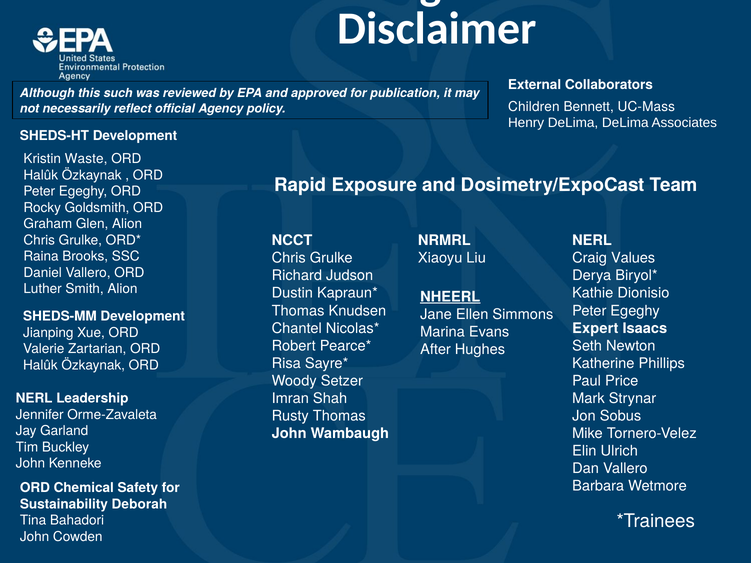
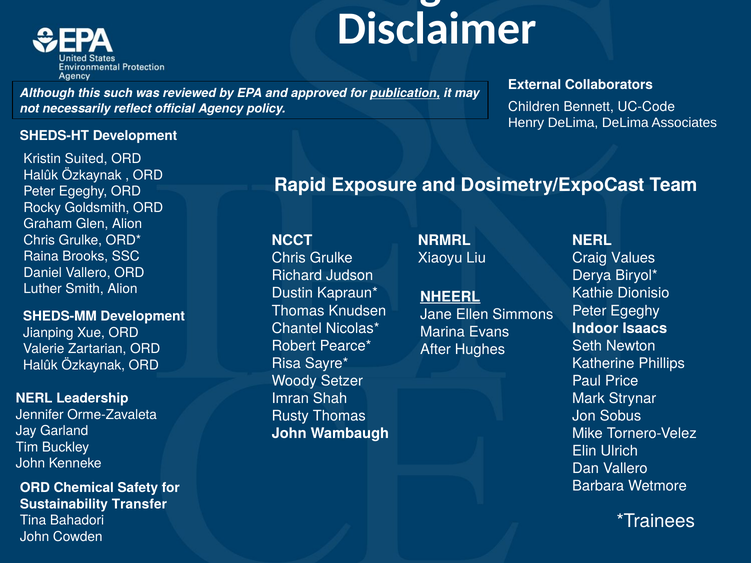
publication underline: none -> present (405, 93)
UC-Mass: UC-Mass -> UC-Code (646, 107)
Waste: Waste -> Suited (86, 159)
Expert: Expert -> Indoor (595, 328)
Deborah: Deborah -> Transfer (139, 504)
